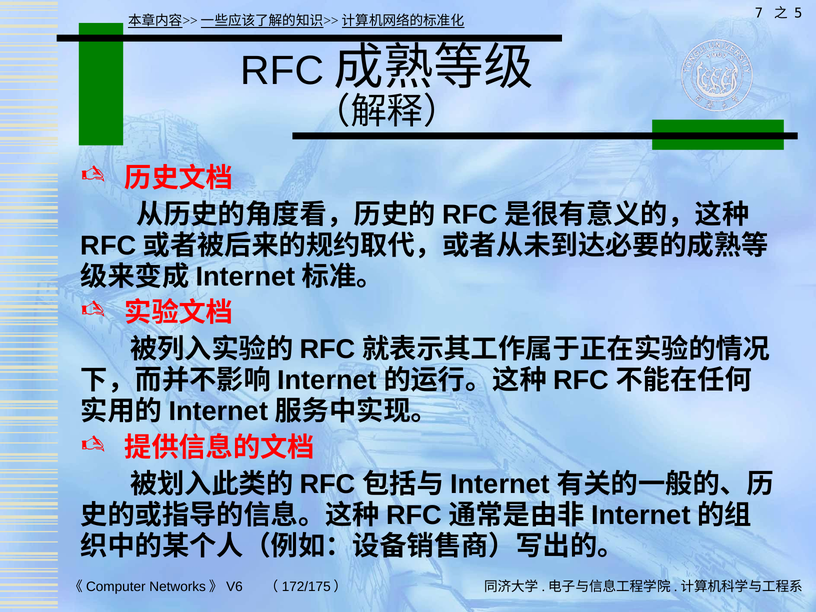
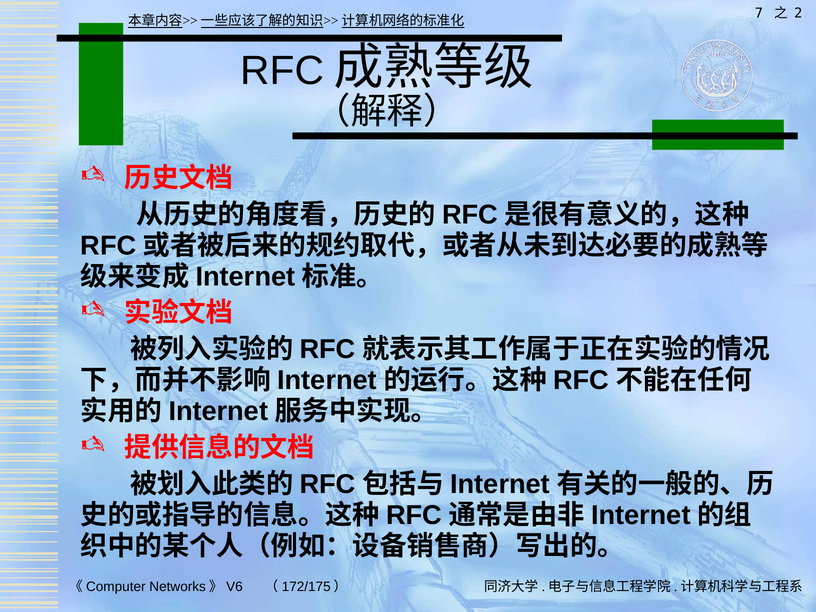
5: 5 -> 2 (798, 13)
